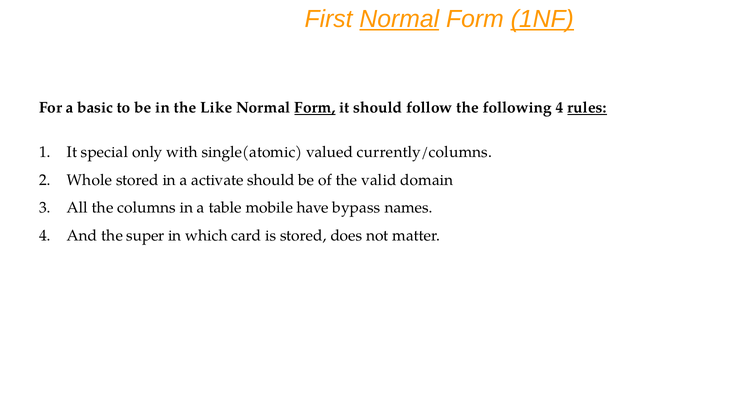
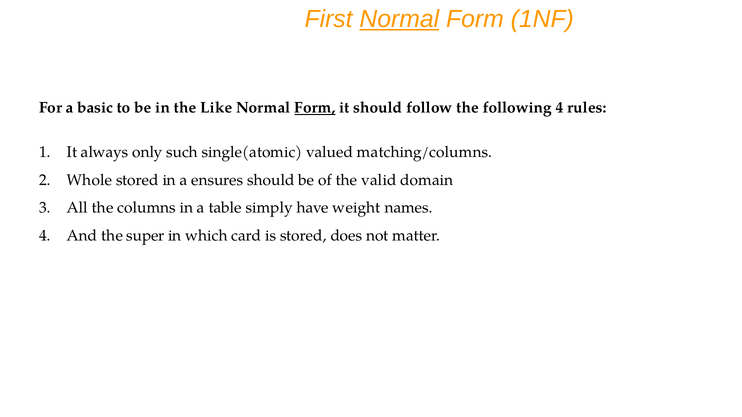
1NF underline: present -> none (542, 19)
rules underline: present -> none (587, 108)
special: special -> always (105, 152)
with: with -> such (182, 152)
currently/columns: currently/columns -> matching/columns (425, 152)
activate: activate -> ensures (217, 180)
mobile: mobile -> simply (269, 208)
bypass: bypass -> weight (356, 208)
